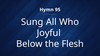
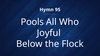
Sung: Sung -> Pools (32, 22)
Flesh: Flesh -> Flock (73, 44)
